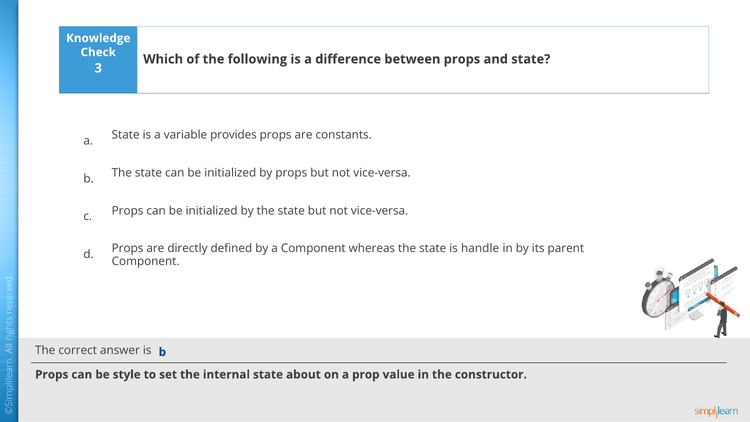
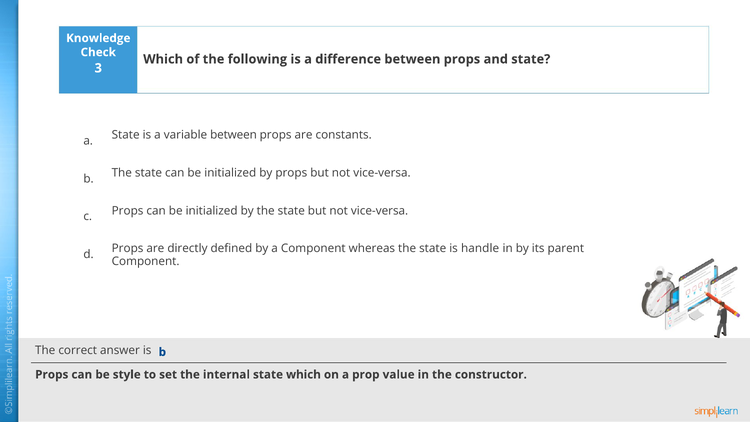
variable provides: provides -> between (234, 135)
state about: about -> which (303, 374)
